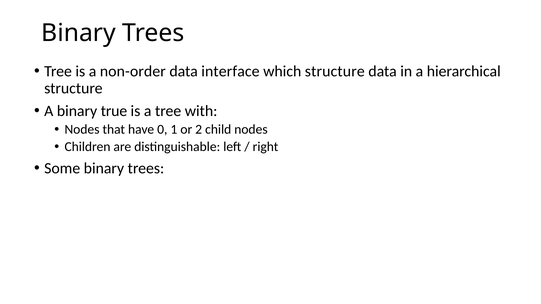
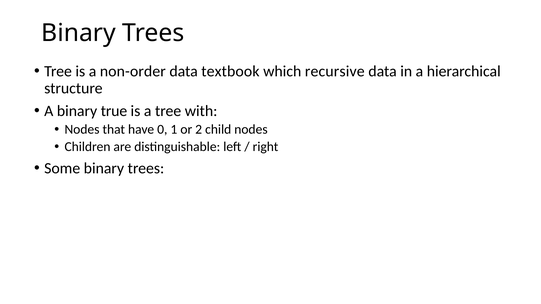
interface: interface -> textbook (230, 71)
which structure: structure -> recursive (335, 71)
